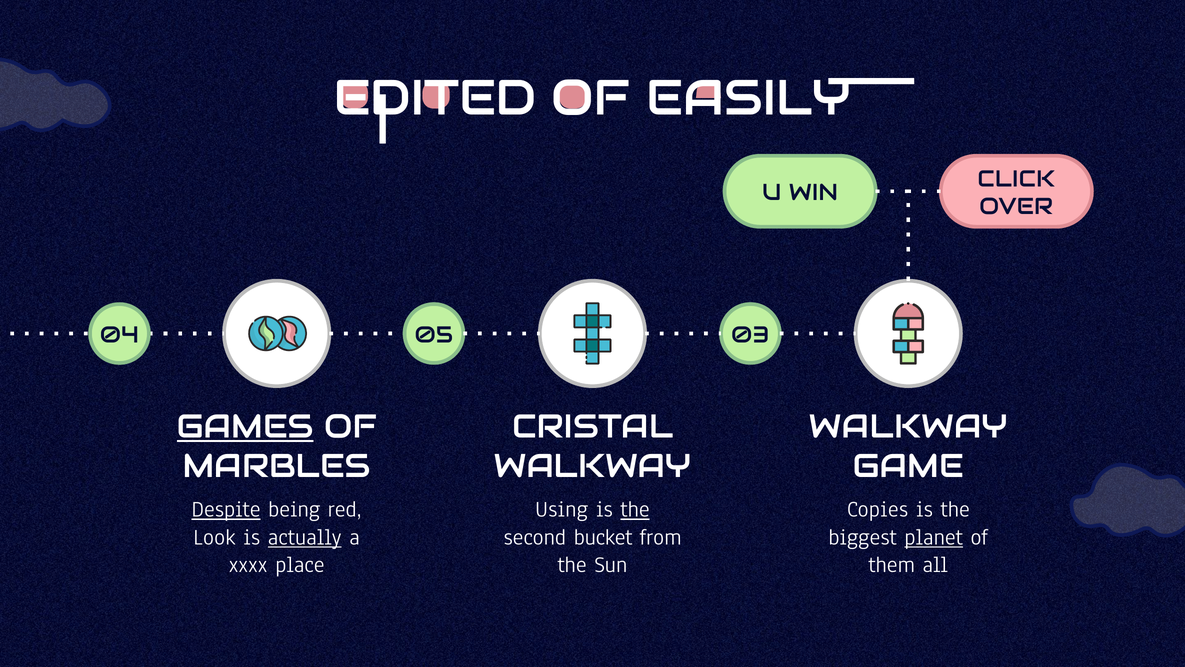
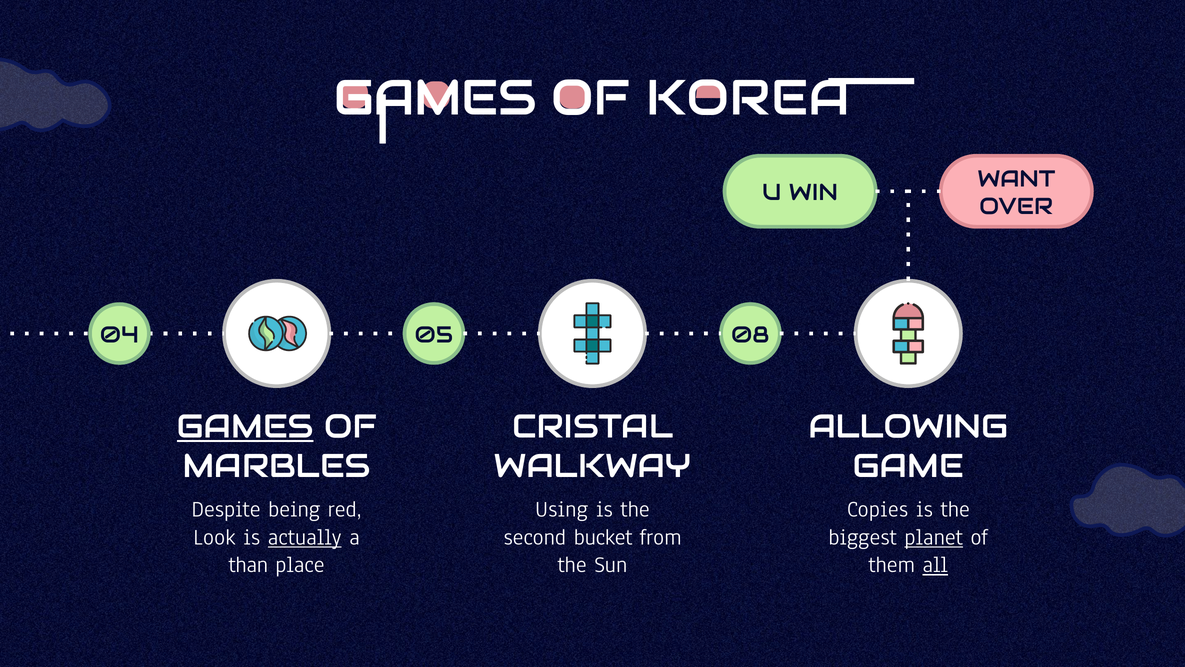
EDITED: EDITED -> GAMES (435, 98)
EASILY: EASILY -> KOREA (748, 98)
CLICK: CLICK -> WANT (1016, 179)
03: 03 -> 08 (750, 335)
WALKWAY: WALKWAY -> ALLOWING (908, 426)
Despite underline: present -> none (226, 509)
the underline: present -> none (635, 509)
xxxx: xxxx -> than (248, 564)
all underline: none -> present (935, 564)
